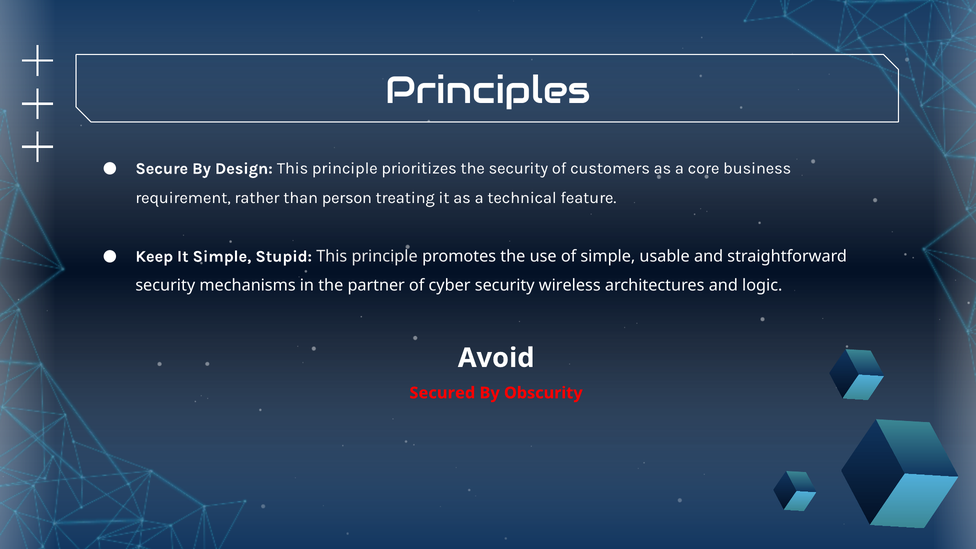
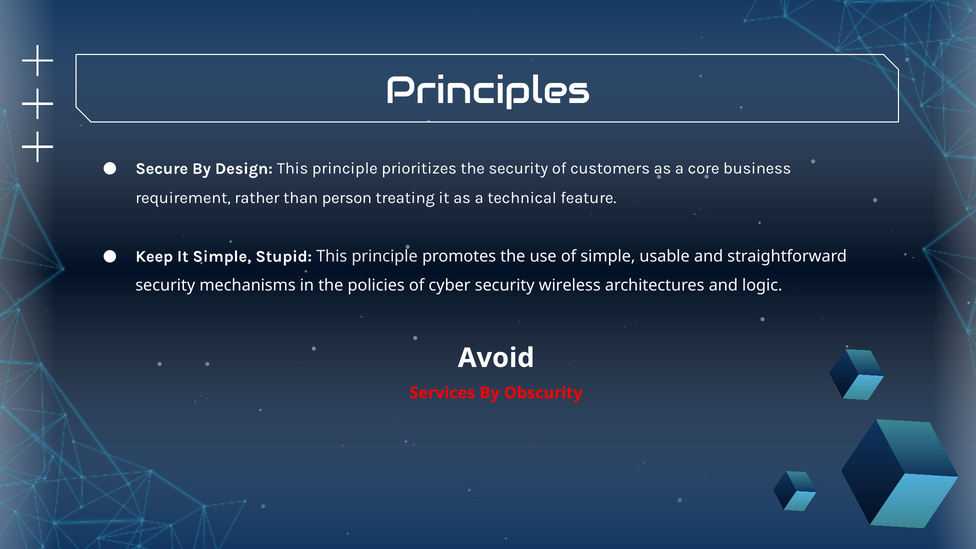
partner: partner -> policies (376, 286)
Secured: Secured -> Services (442, 393)
